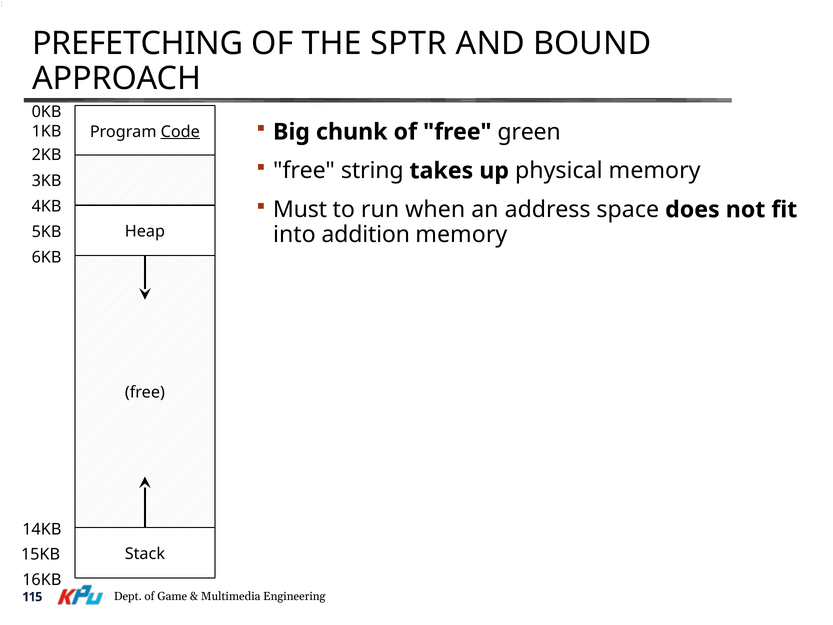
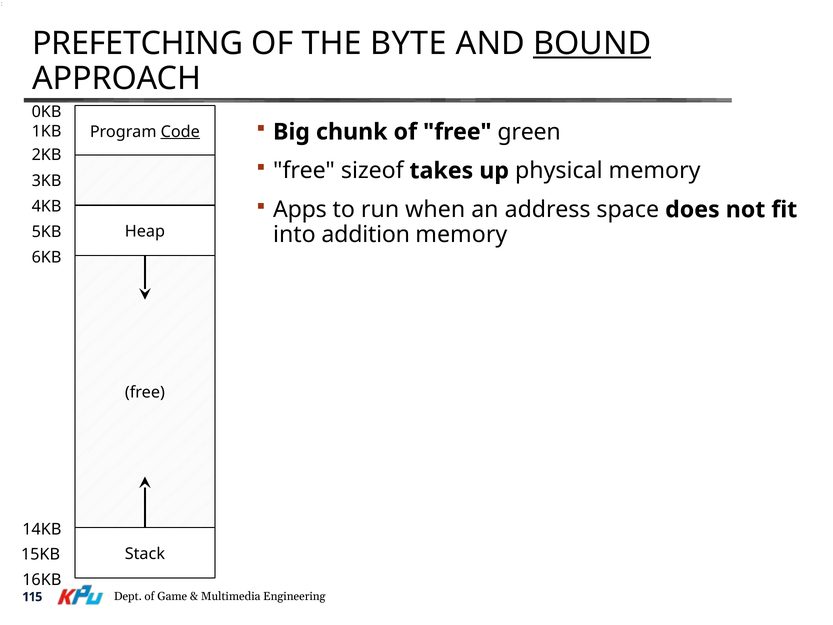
SPTR: SPTR -> BYTE (409, 43)
BOUND underline: none -> present (592, 43)
string: string -> sizeof (372, 171)
Must: Must -> Apps (300, 210)
